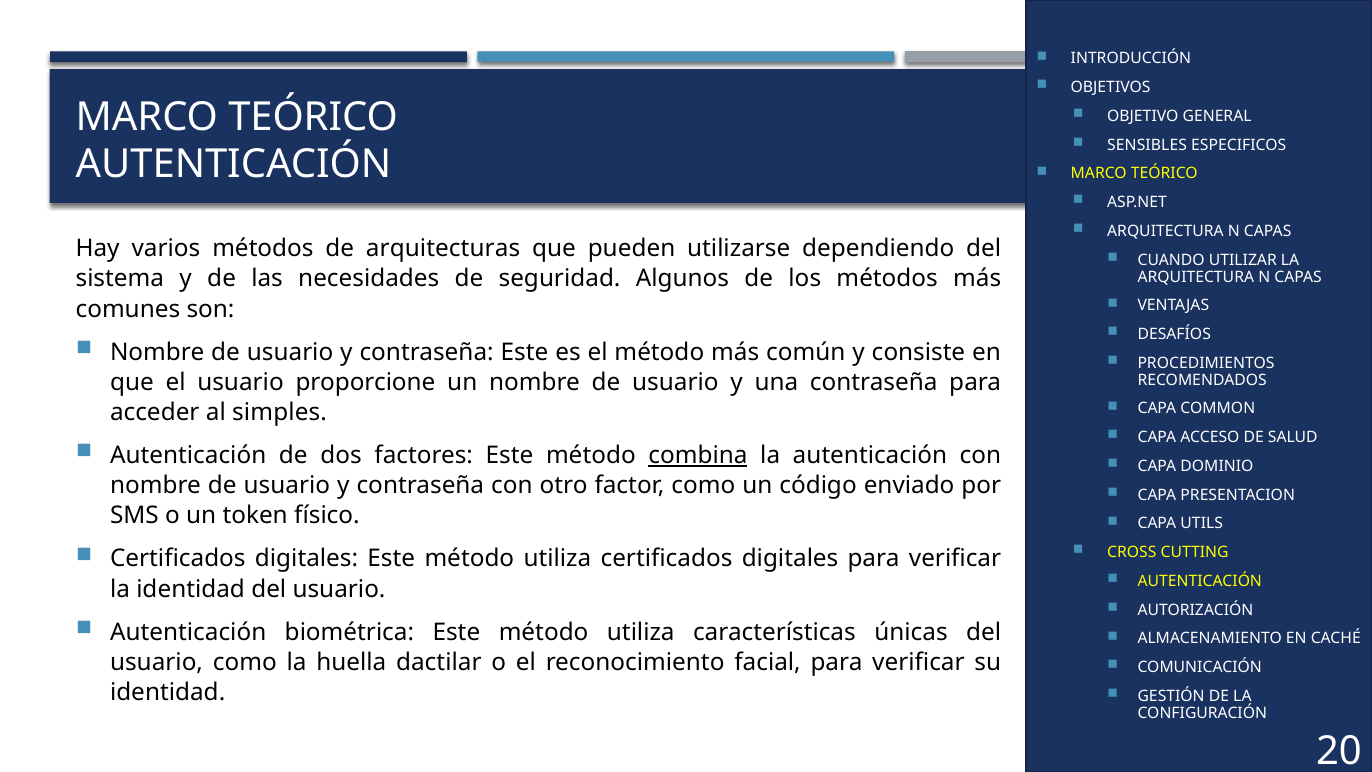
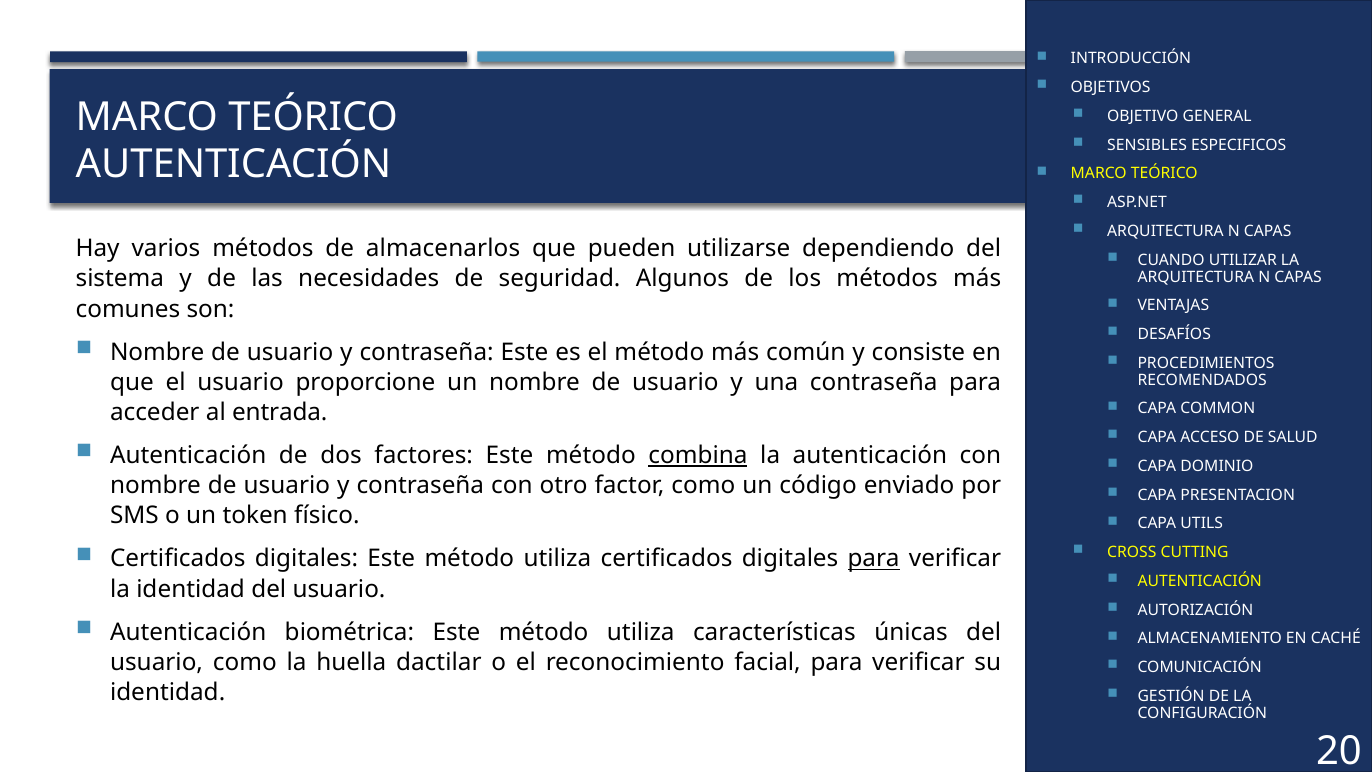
arquitecturas: arquitecturas -> almacenarlos (443, 249)
simples: simples -> entrada (280, 412)
para underline: none -> present (874, 559)
